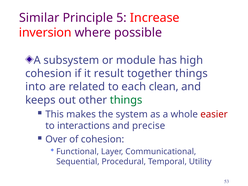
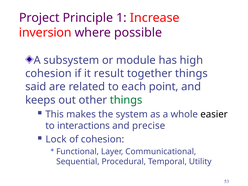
Similar: Similar -> Project (39, 18)
5: 5 -> 1 (122, 18)
into: into -> said (36, 87)
clean: clean -> point (164, 87)
easier colour: red -> black (214, 114)
Over: Over -> Lock (56, 139)
